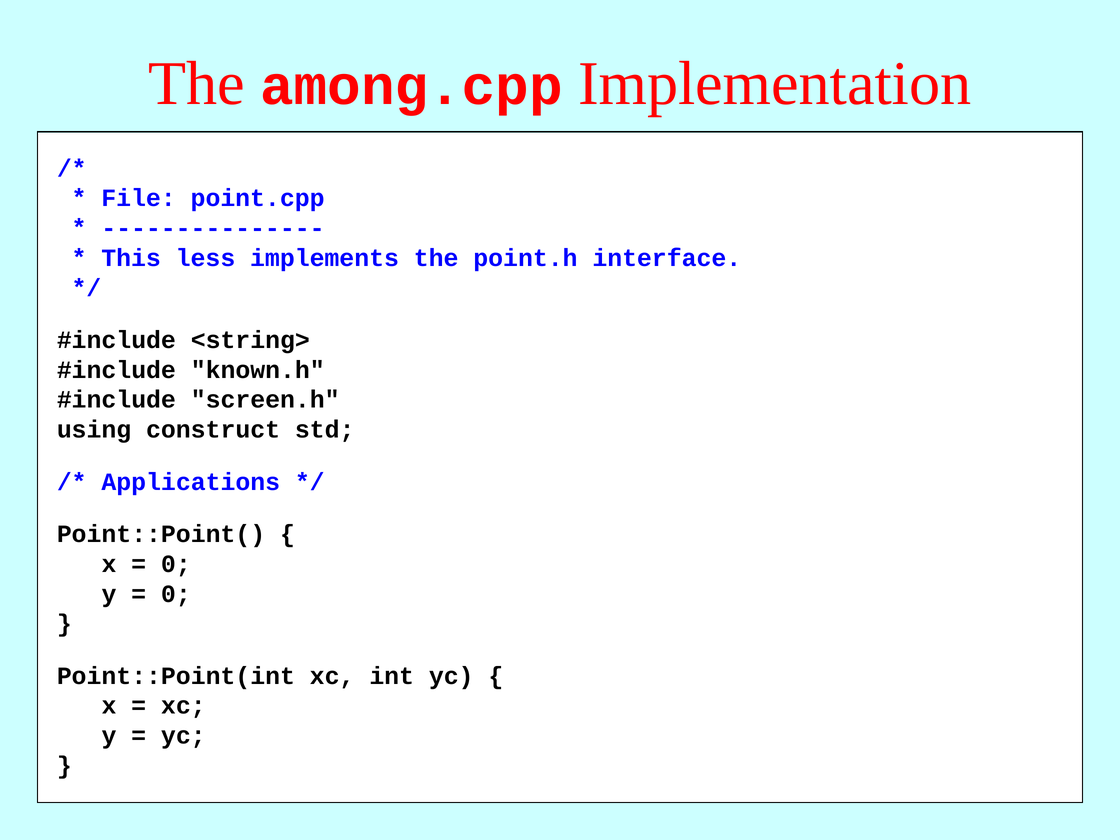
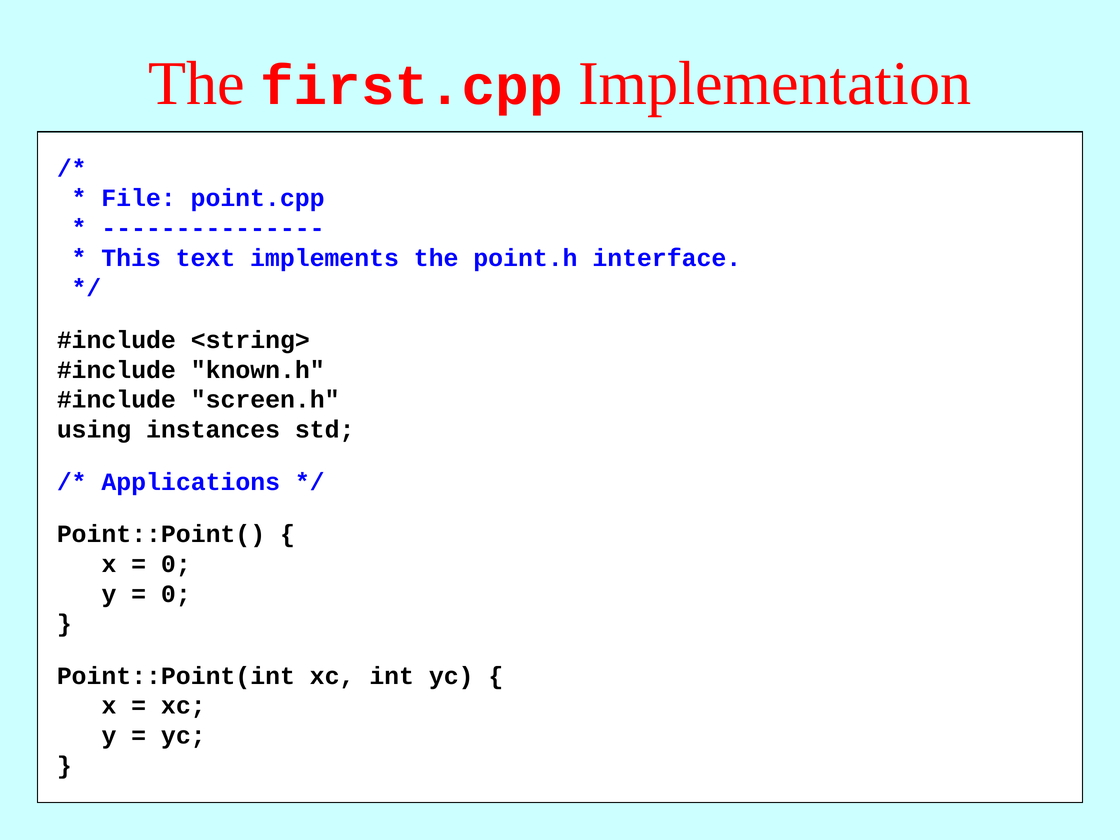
among.cpp: among.cpp -> first.cpp (411, 86)
less: less -> text (205, 258)
construct: construct -> instances (213, 430)
